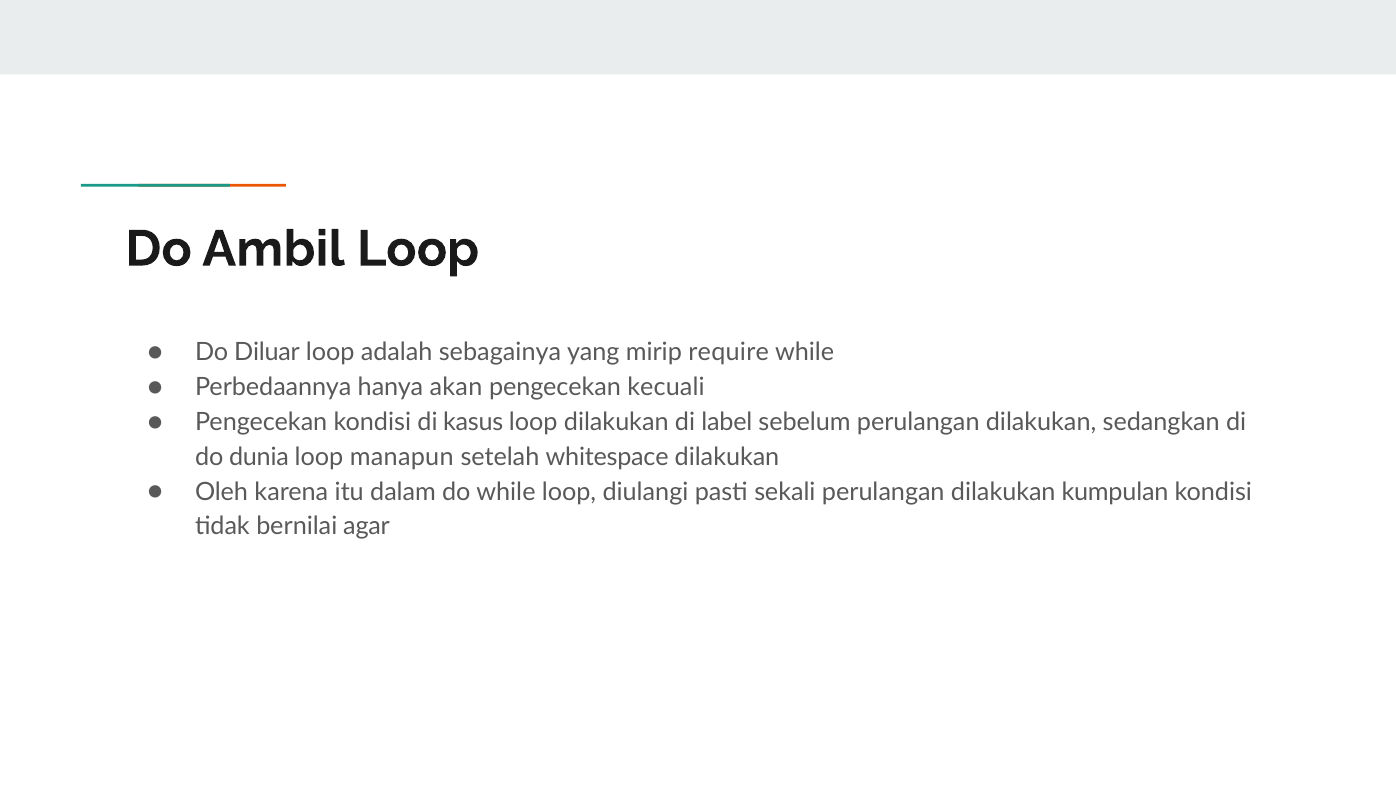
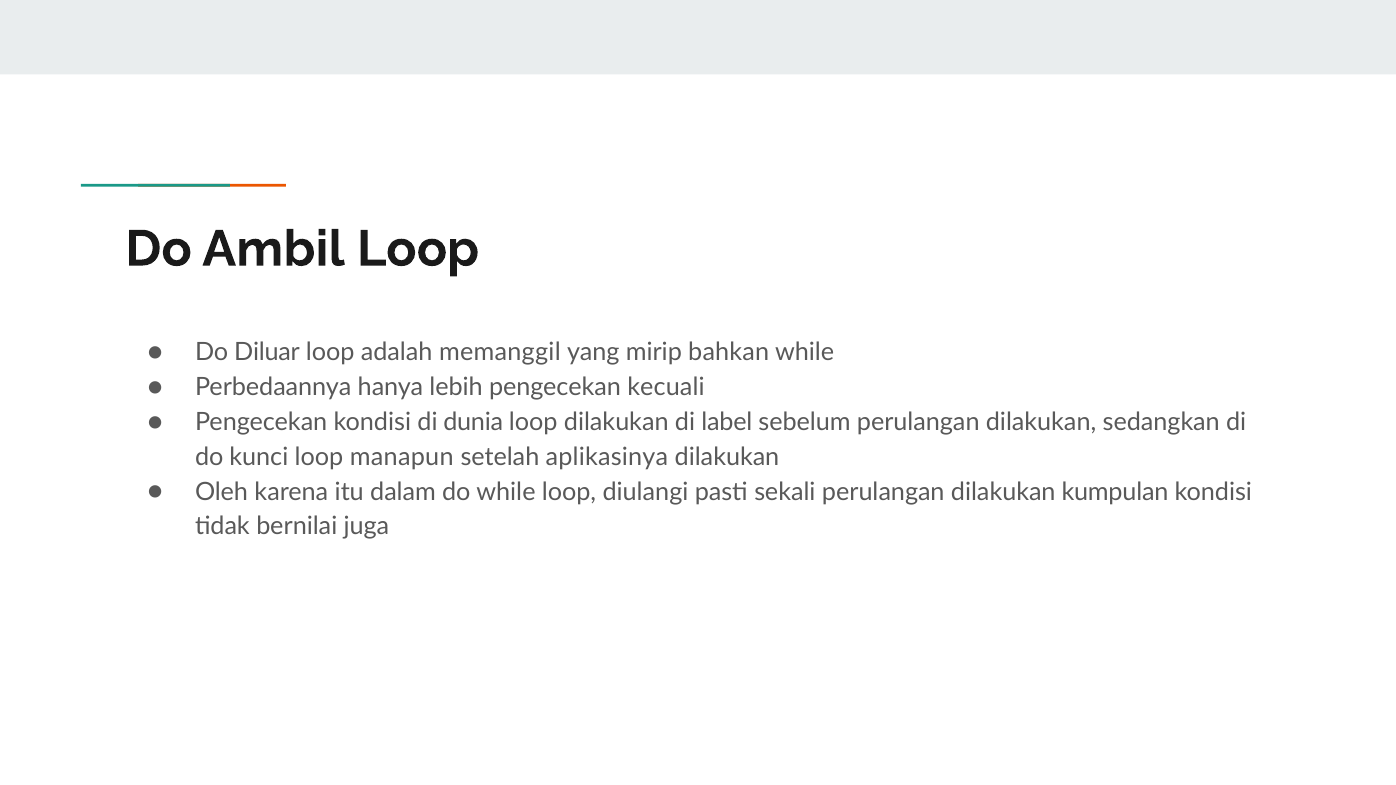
sebagainya: sebagainya -> memanggil (500, 353)
require: require -> bahkan (729, 353)
akan: akan -> lebih (456, 388)
kasus: kasus -> dunia (473, 422)
dunia: dunia -> kunci (259, 457)
whitespace: whitespace -> aplikasinya (607, 457)
agar: agar -> juga (366, 527)
